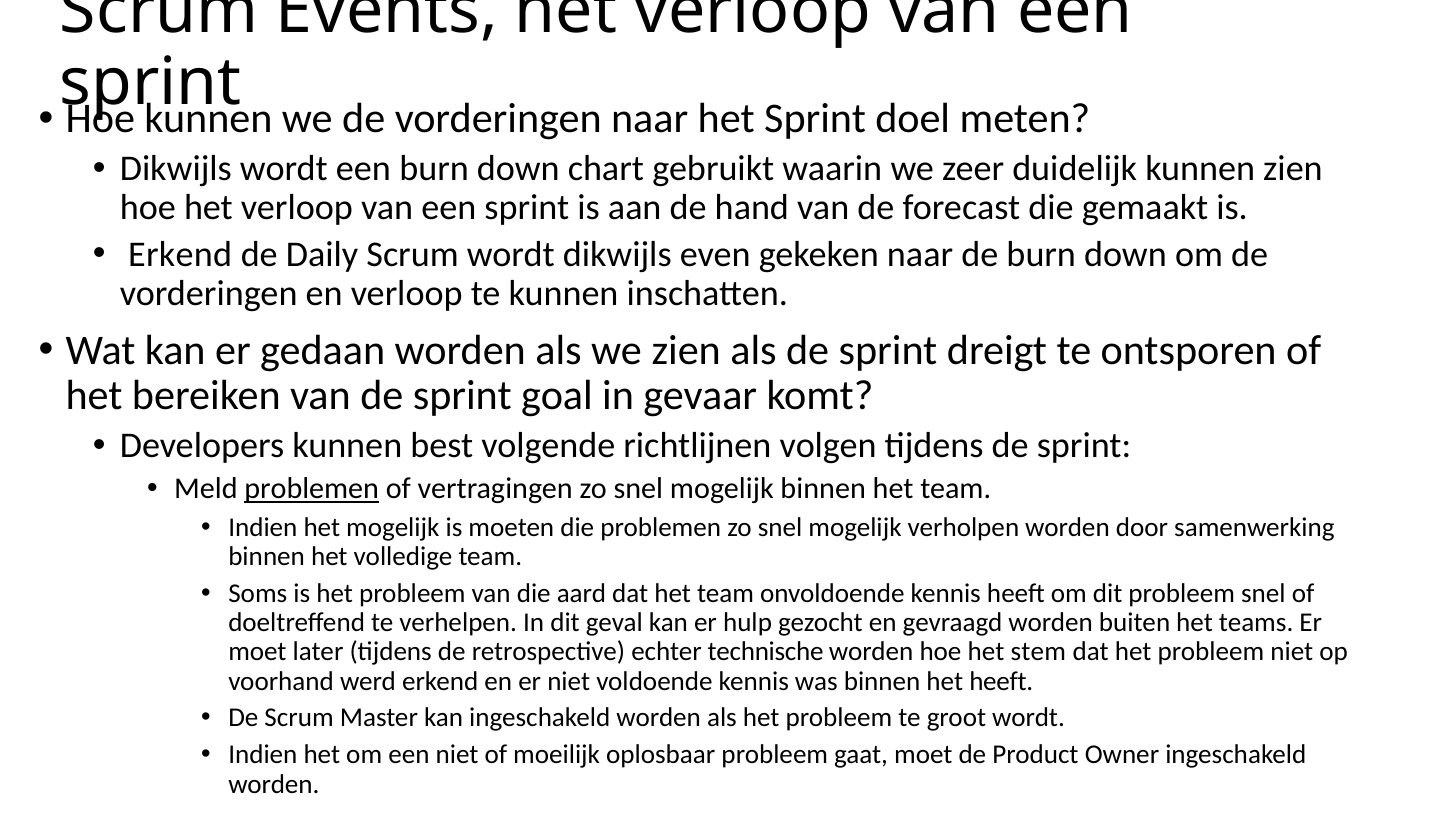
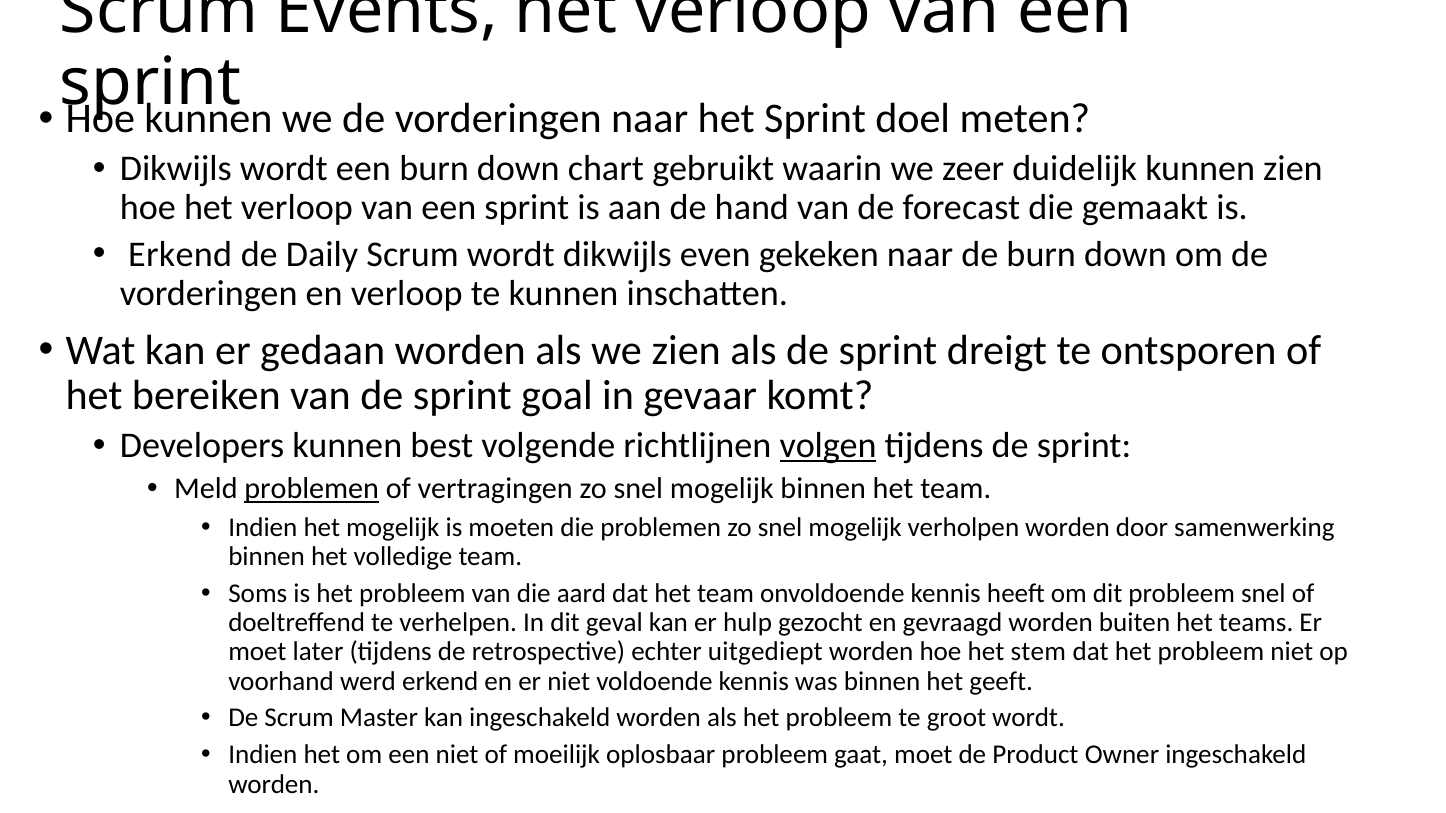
volgen underline: none -> present (828, 446)
technische: technische -> uitgediept (765, 652)
het heeft: heeft -> geeft (1001, 682)
